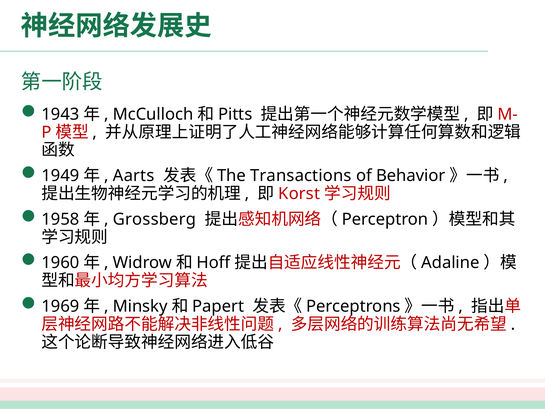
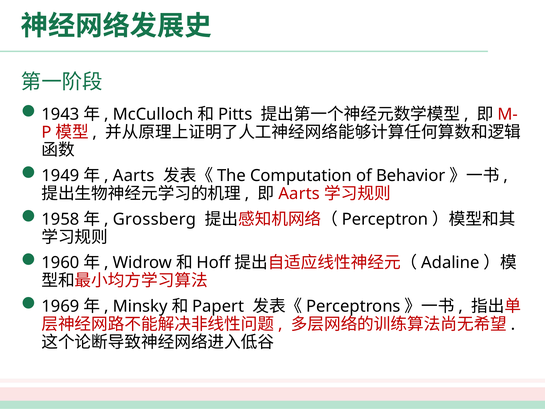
Transactions: Transactions -> Computation (301, 176)
Korst: Korst -> Aarts (299, 194)
